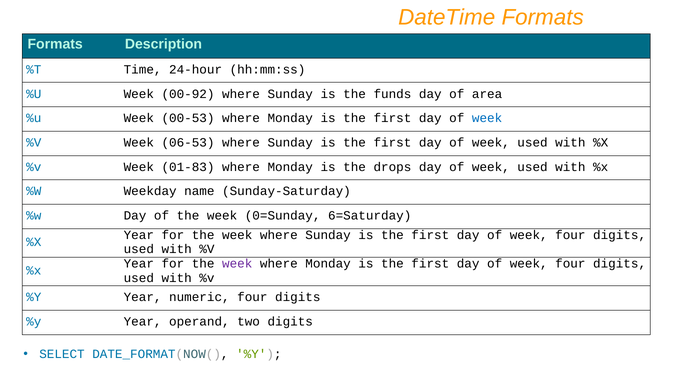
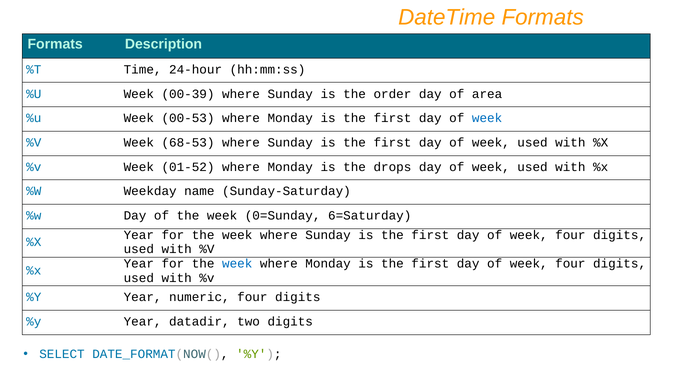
00-92: 00-92 -> 00-39 (188, 94)
funds: funds -> order (392, 94)
06-53: 06-53 -> 68-53 (188, 143)
01-83: 01-83 -> 01-52 (188, 167)
week colour: purple -> blue (237, 264)
operand: operand -> datadir (199, 322)
